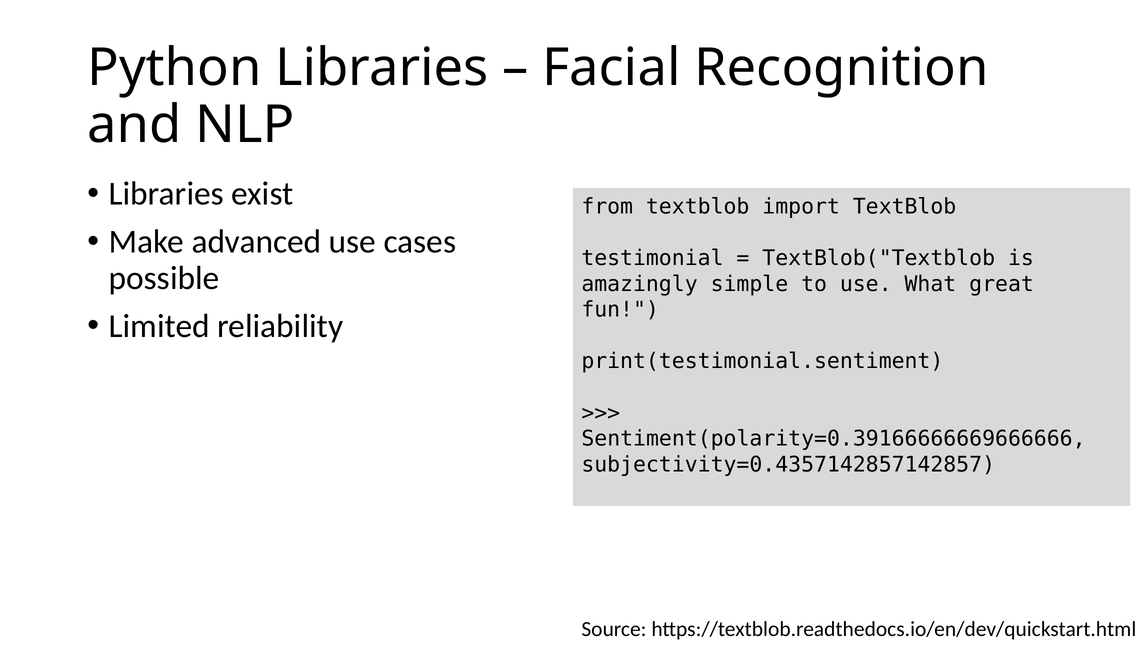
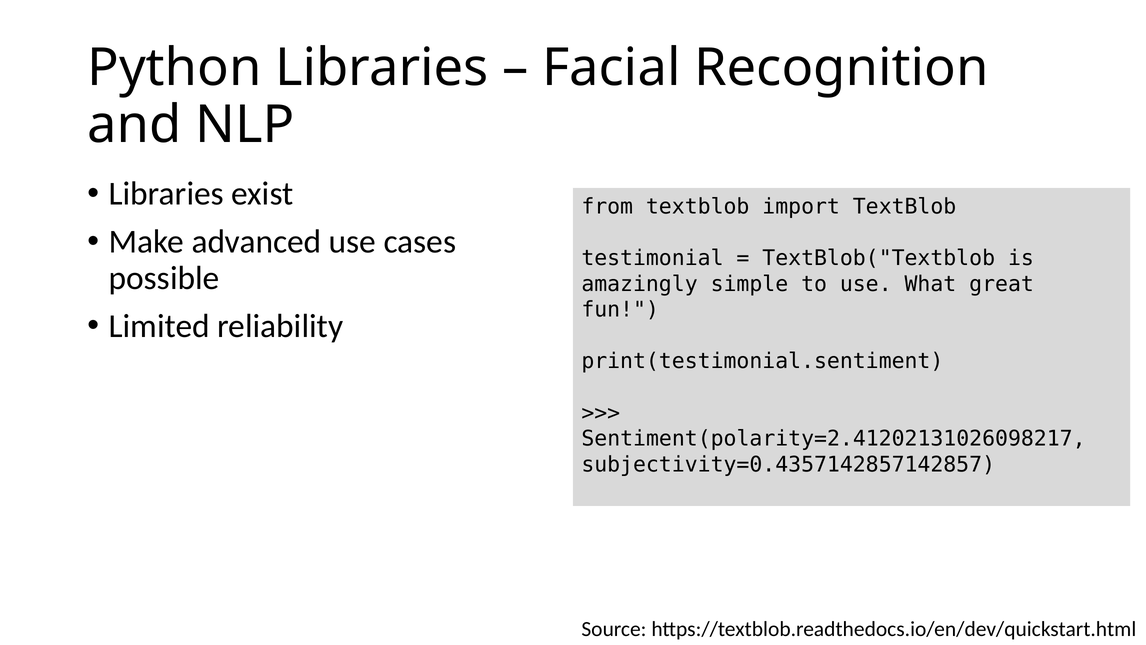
Sentiment(polarity=0.39166666669666666: Sentiment(polarity=0.39166666669666666 -> Sentiment(polarity=2.41202131026098217 (833, 438)
